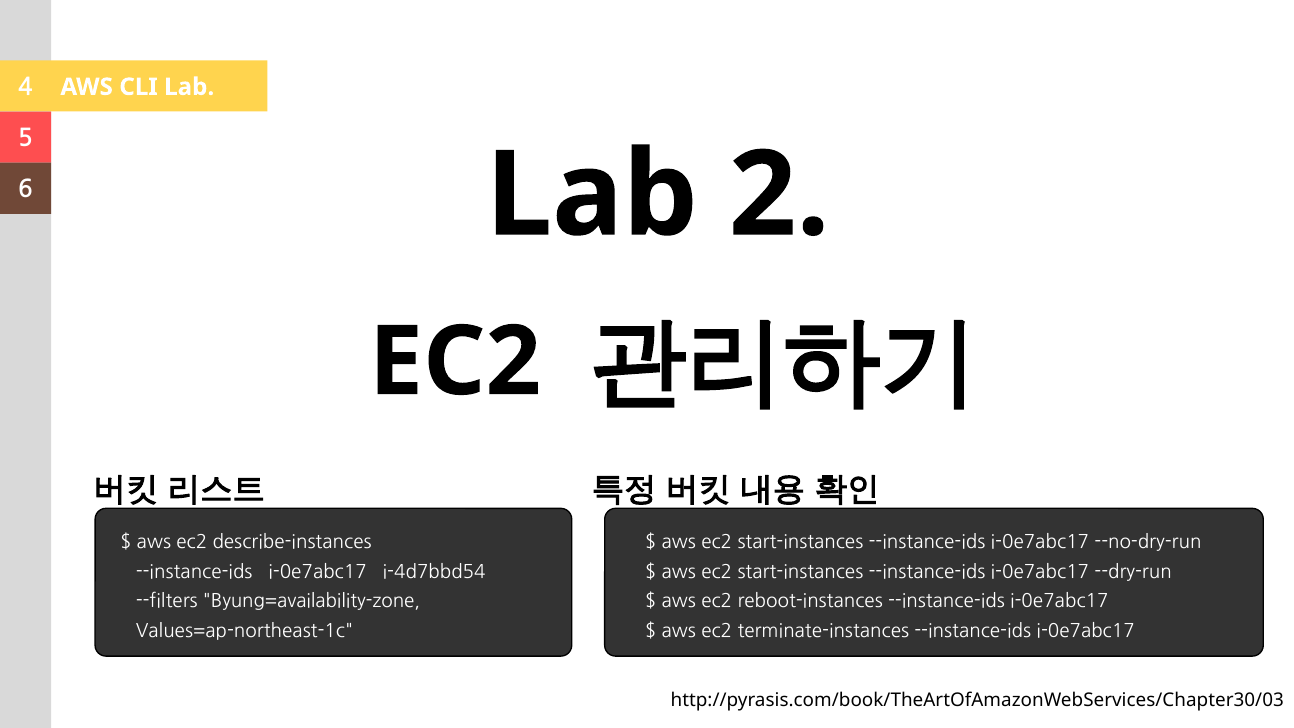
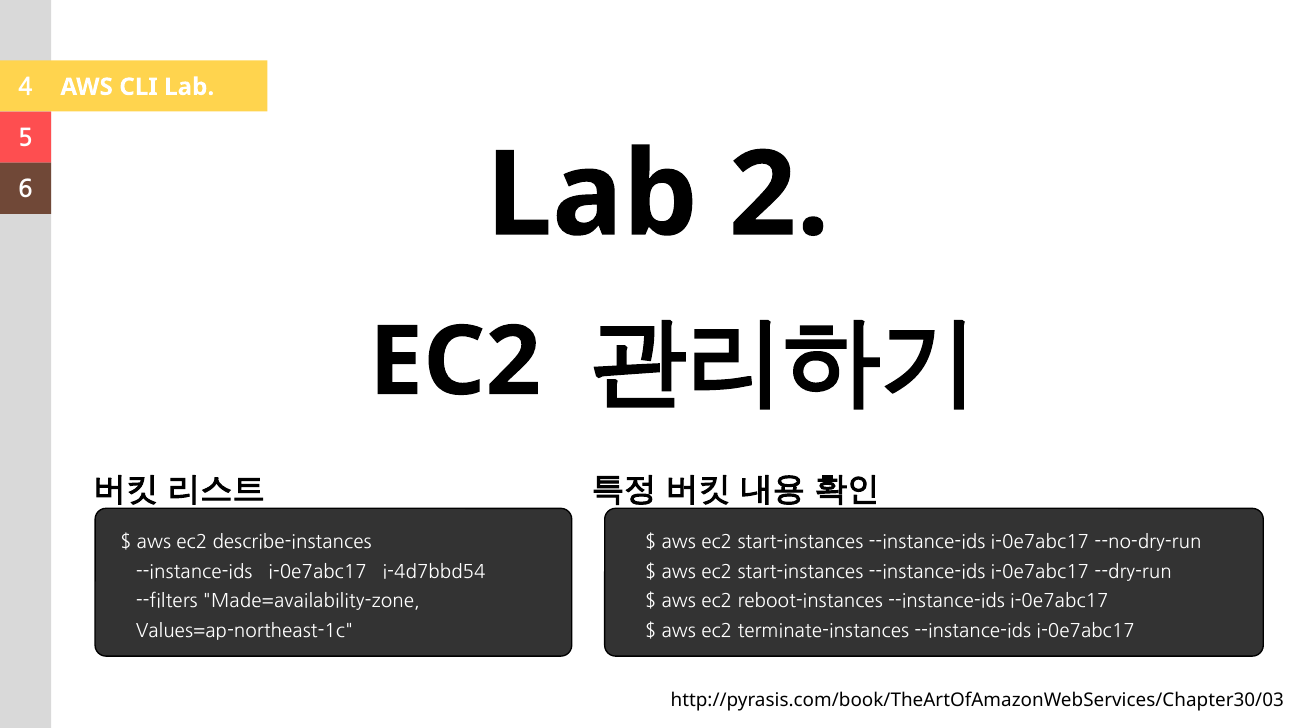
Byung=availability-zone: Byung=availability-zone -> Made=availability-zone (311, 601)
